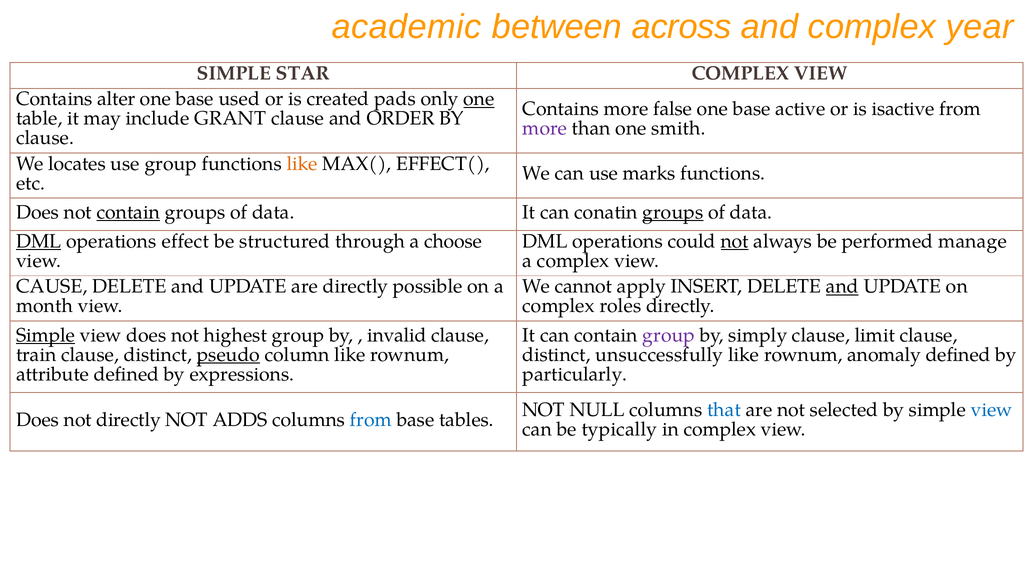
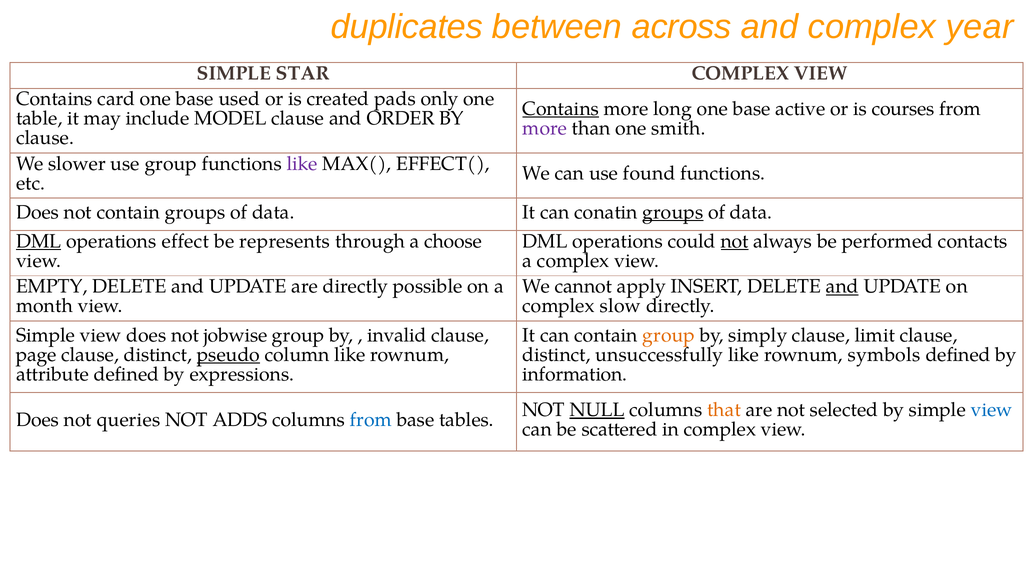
academic: academic -> duplicates (407, 27)
alter: alter -> card (116, 99)
one underline: present -> none (479, 99)
Contains underline: none -> present (561, 109)
false: false -> long (673, 109)
isactive: isactive -> courses (903, 109)
GRANT: GRANT -> MODEL (230, 119)
locates: locates -> slower (77, 164)
like colour: orange -> purple (302, 164)
marks: marks -> found (649, 173)
contain underline: present -> none (128, 212)
structured: structured -> represents (285, 241)
manage: manage -> contacts (973, 241)
CAUSE: CAUSE -> EMPTY (52, 287)
roles: roles -> slow (620, 306)
Simple underline: present -> none (46, 335)
highest: highest -> jobwise (236, 335)
group colour: purple -> orange (669, 335)
train: train -> page (36, 355)
anomaly: anomaly -> symbols (884, 355)
particularly: particularly -> information (575, 374)
NULL underline: none -> present (597, 410)
that colour: blue -> orange (724, 410)
not directly: directly -> queries (128, 420)
typically: typically -> scattered (619, 429)
